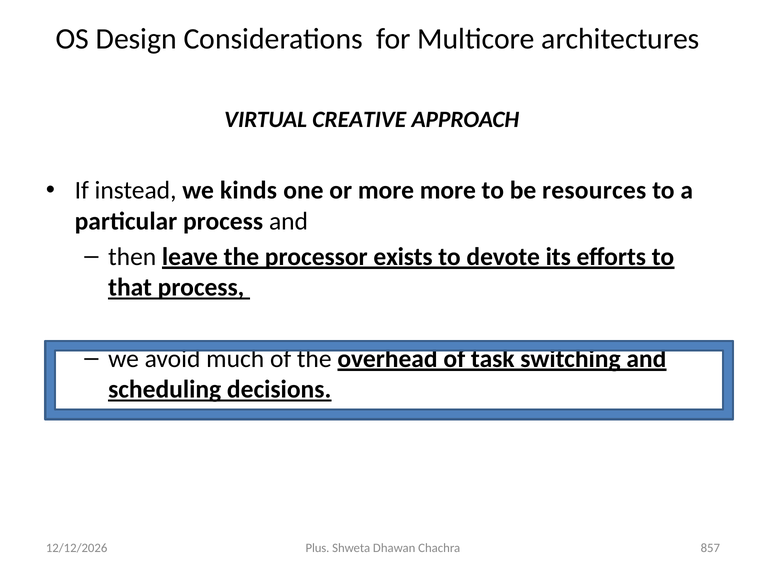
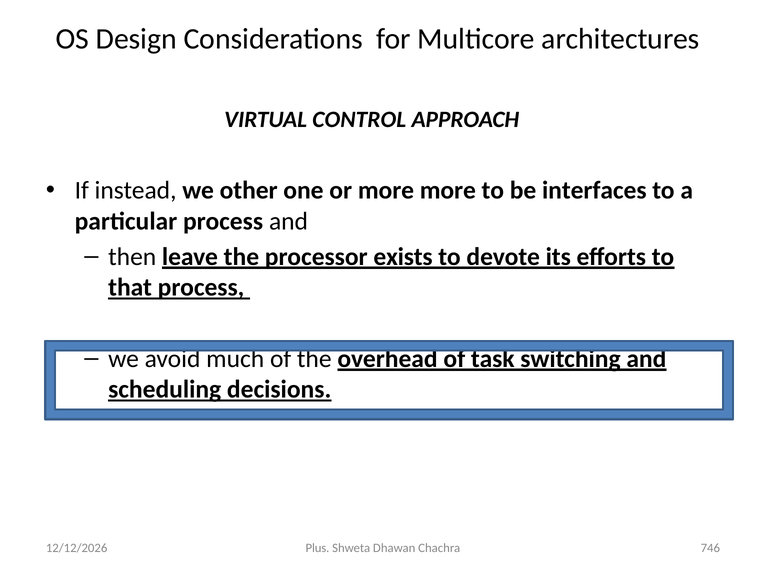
CREATIVE: CREATIVE -> CONTROL (359, 120)
kinds: kinds -> other (249, 191)
resources: resources -> interfaces (594, 191)
857: 857 -> 746 (710, 549)
